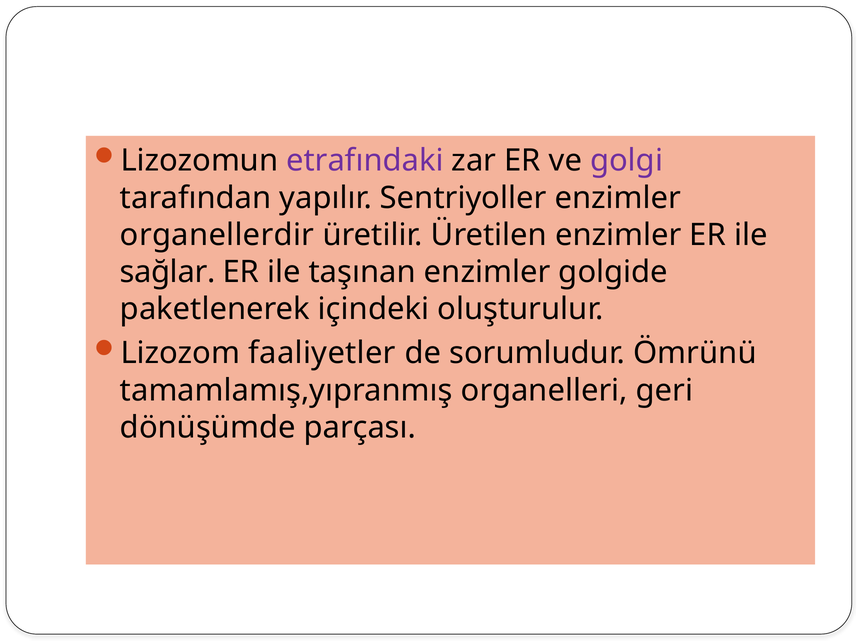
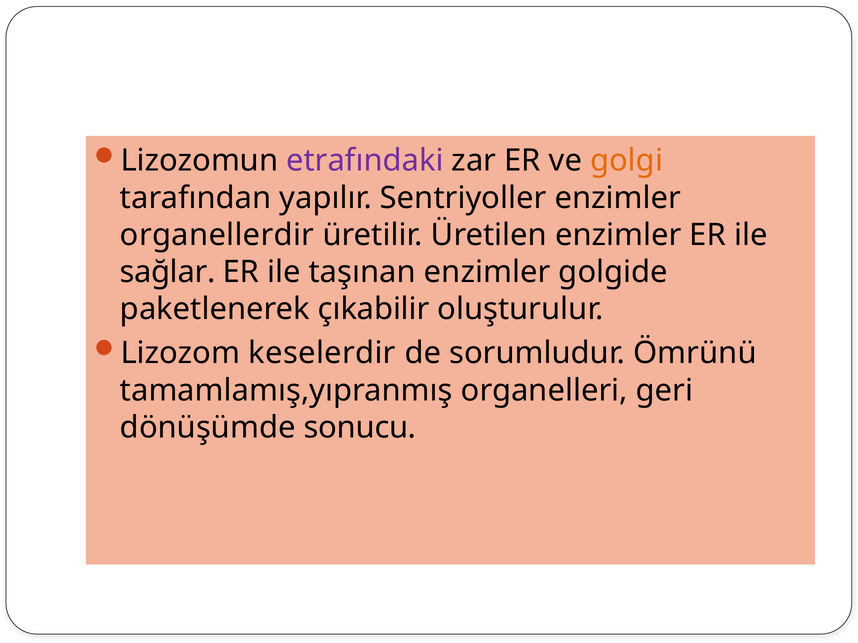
golgi colour: purple -> orange (627, 161)
içindeki: içindeki -> çıkabilir (374, 309)
faaliyetler: faaliyetler -> keselerdir (322, 354)
parçası: parçası -> sonucu (360, 428)
